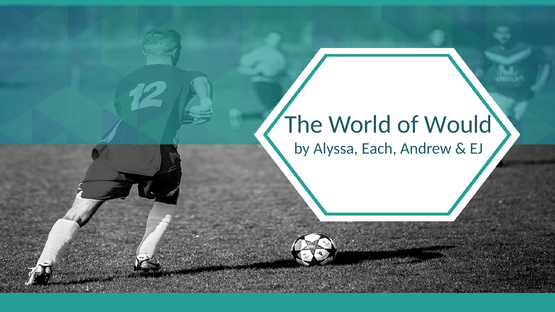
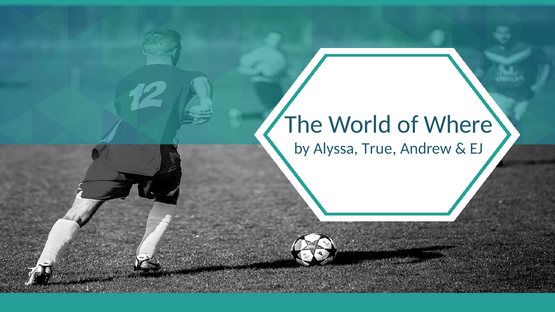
Would: Would -> Where (458, 124)
Each: Each -> True (379, 149)
